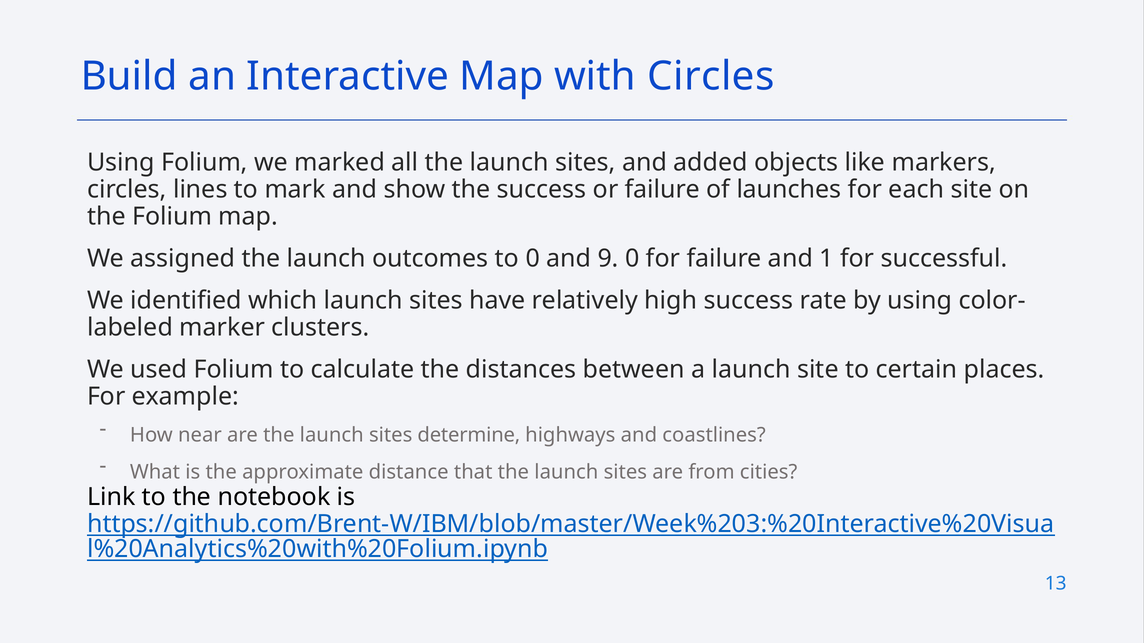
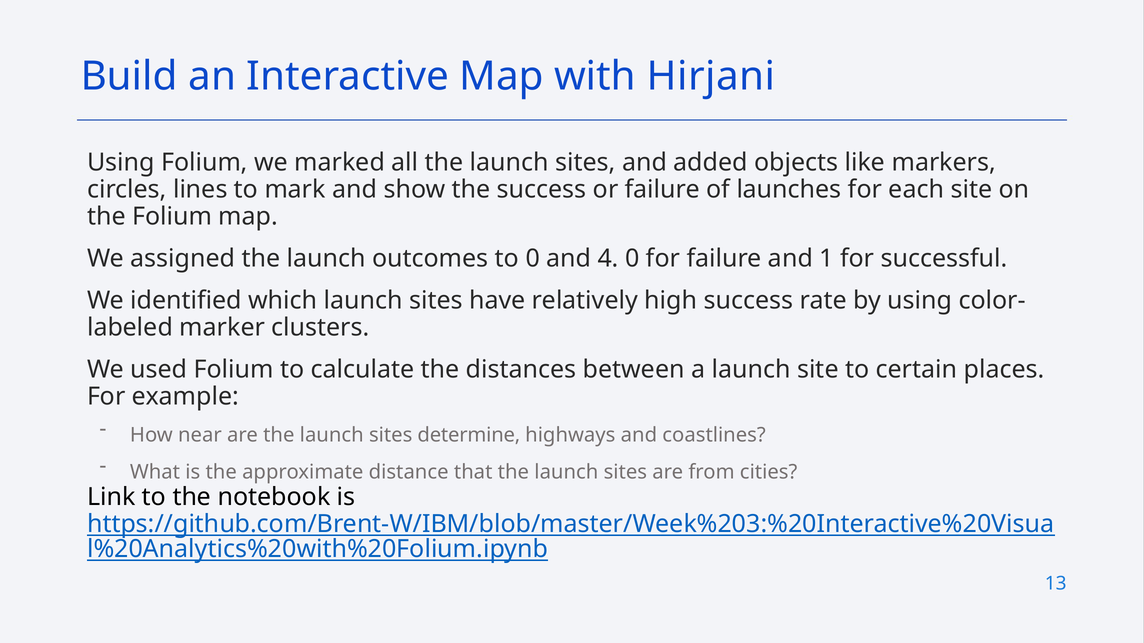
with Circles: Circles -> Hirjani (711, 76)
9: 9 -> 4 (608, 258)
